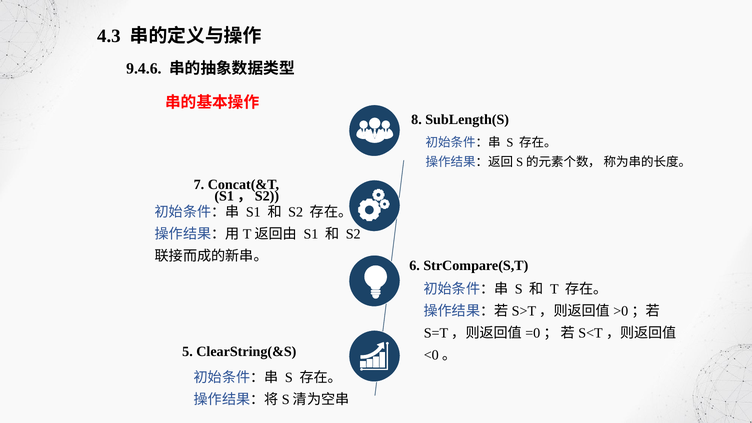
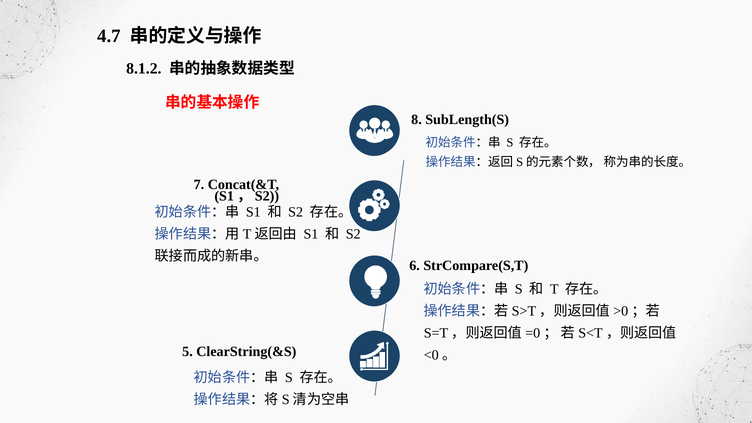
4.3: 4.3 -> 4.7 (109, 36)
9.4.6: 9.4.6 -> 8.1.2 (144, 69)
